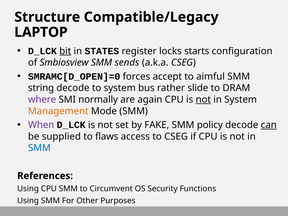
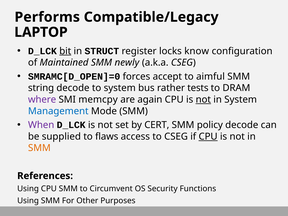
Structure: Structure -> Performs (47, 17)
STATES: STATES -> STRUCT (102, 51)
starts: starts -> know (197, 51)
Smbiosview: Smbiosview -> Maintained (64, 63)
sends: sends -> newly (127, 63)
slide: slide -> tests (198, 88)
normally: normally -> memcpy (98, 100)
Management colour: orange -> blue (58, 111)
FAKE: FAKE -> CERT (157, 125)
can underline: present -> none (269, 125)
CPU underline: none -> present (208, 136)
SMM colour: blue -> orange (39, 148)
